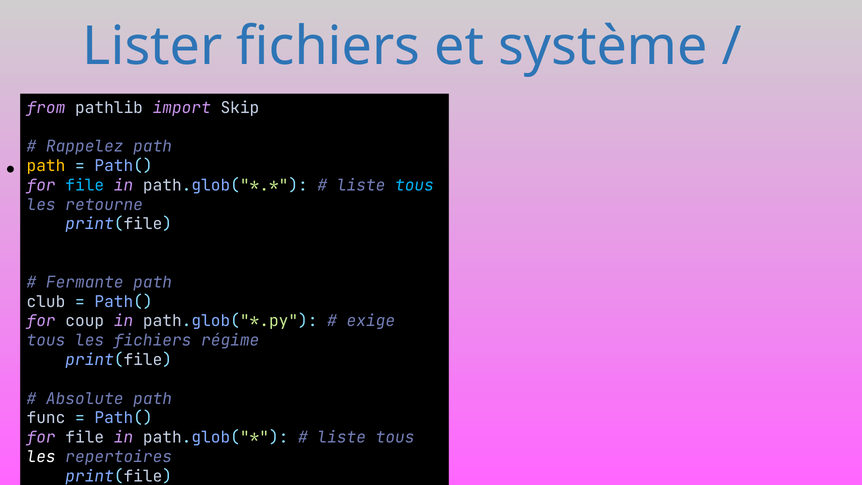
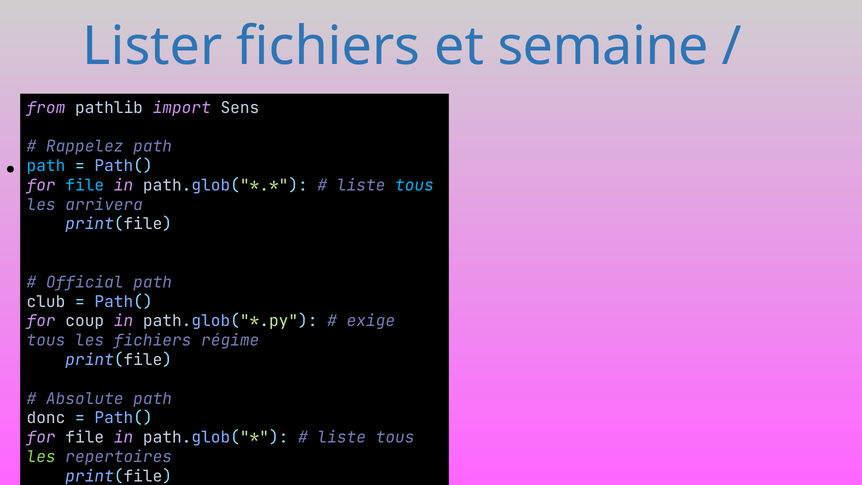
système: système -> semaine (603, 47)
Skip: Skip -> Sens (240, 108)
path colour: yellow -> light blue (46, 166)
retourne: retourne -> arrivera (104, 205)
Fermante: Fermante -> Official (85, 282)
func: func -> donc (46, 418)
les colour: white -> light green (41, 457)
